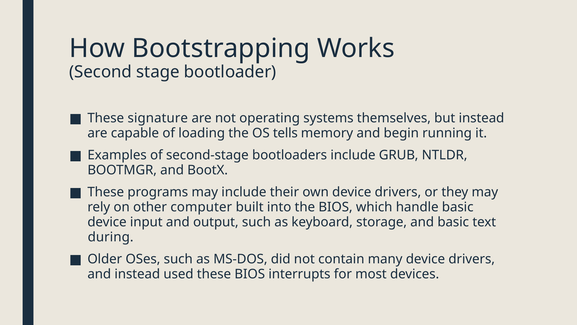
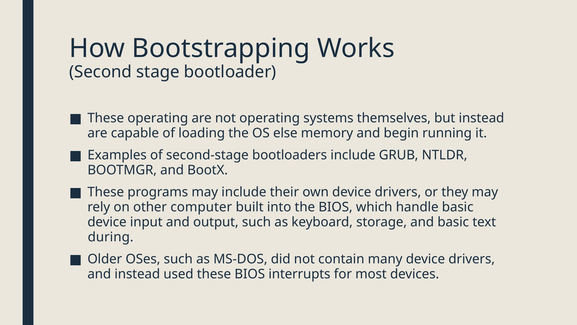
These signature: signature -> operating (158, 118)
tells: tells -> else (285, 133)
